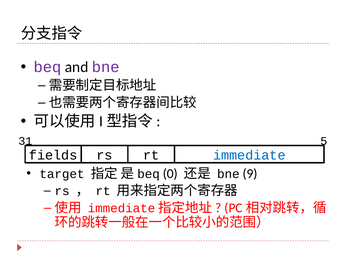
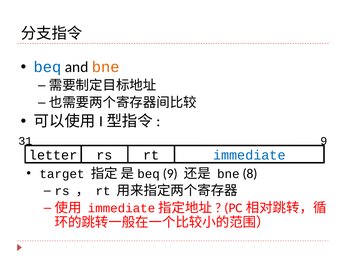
beq colour: purple -> blue (48, 67)
bne colour: purple -> orange (106, 67)
31 5: 5 -> 9 (324, 141)
fields: fields -> letter (53, 155)
0: 0 -> 9 (170, 173)
9: 9 -> 8 (250, 173)
